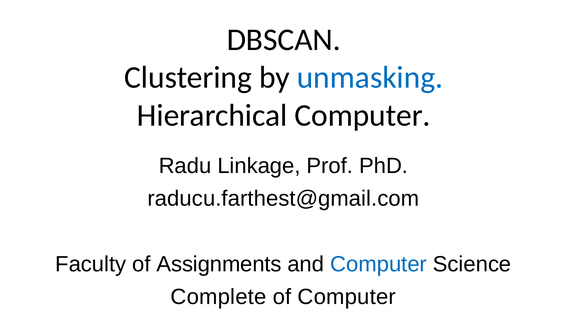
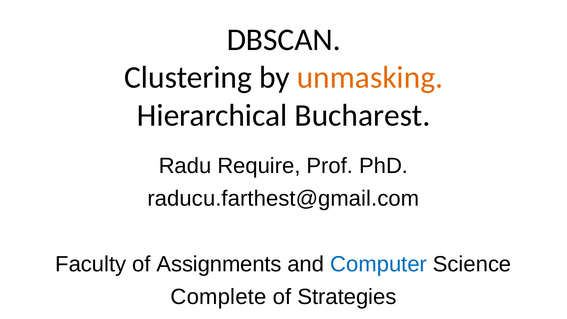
unmasking colour: blue -> orange (370, 78)
Hierarchical Computer: Computer -> Bucharest (363, 115)
Linkage: Linkage -> Require (259, 166)
of Computer: Computer -> Strategies (347, 297)
